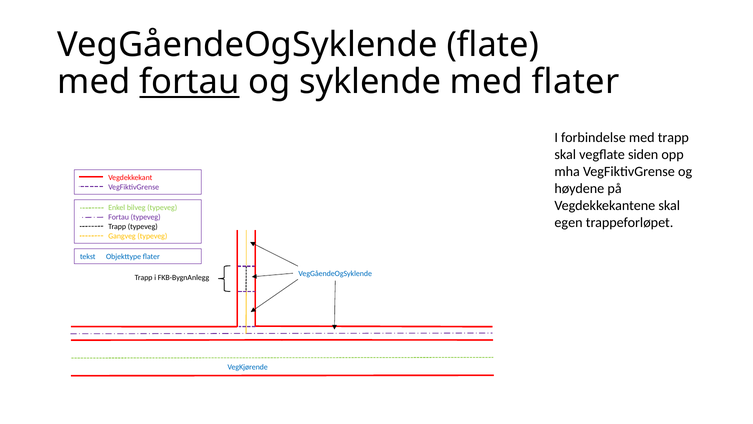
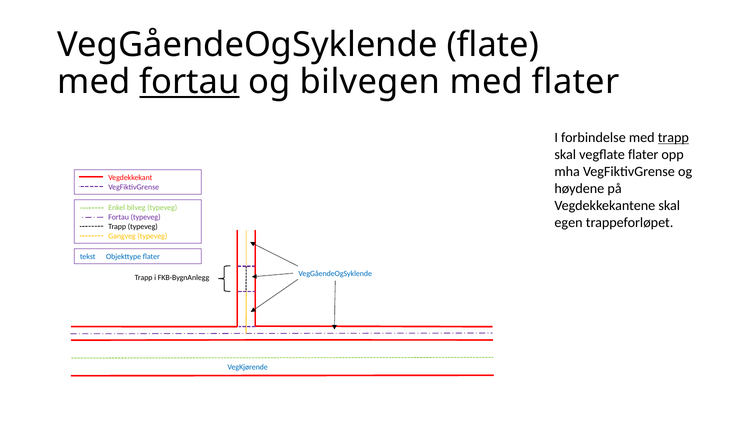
syklende: syklende -> bilvegen (370, 82)
trapp underline: none -> present (673, 138)
vegflate siden: siden -> flater (643, 154)
